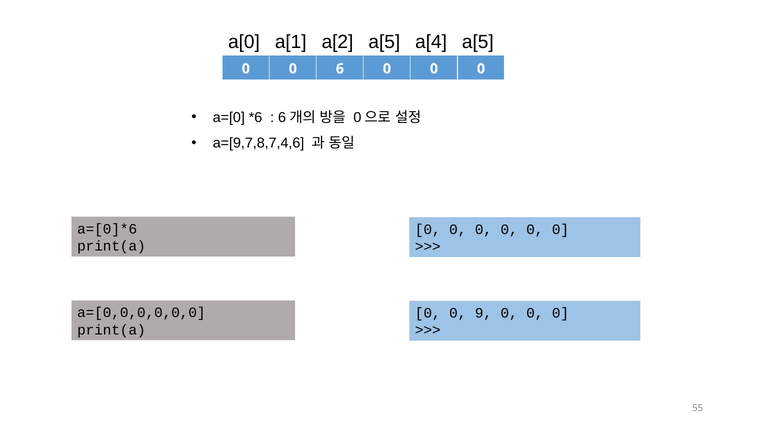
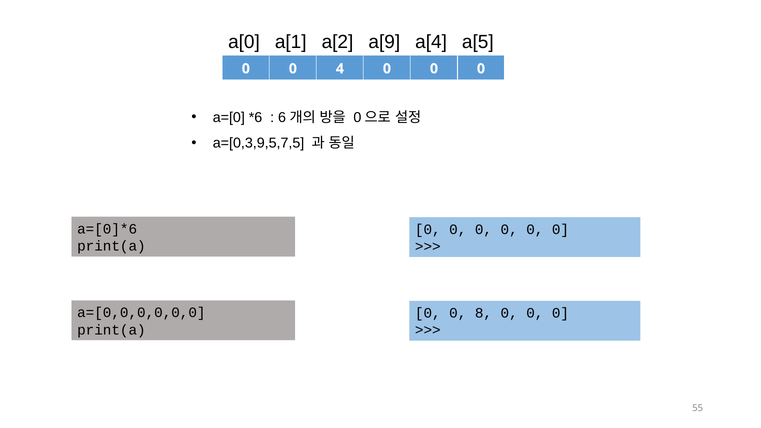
a[2 a[5: a[5 -> a[9 (384, 42)
0 6: 6 -> 4 (340, 69)
a=[9,7,8,7,4,6: a=[9,7,8,7,4,6 -> a=[0,3,9,5,7,5 (259, 143)
9: 9 -> 8 (483, 313)
